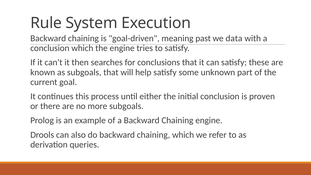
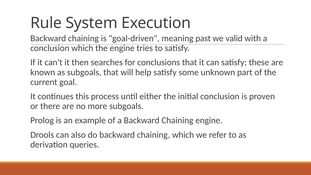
data: data -> valid (234, 38)
